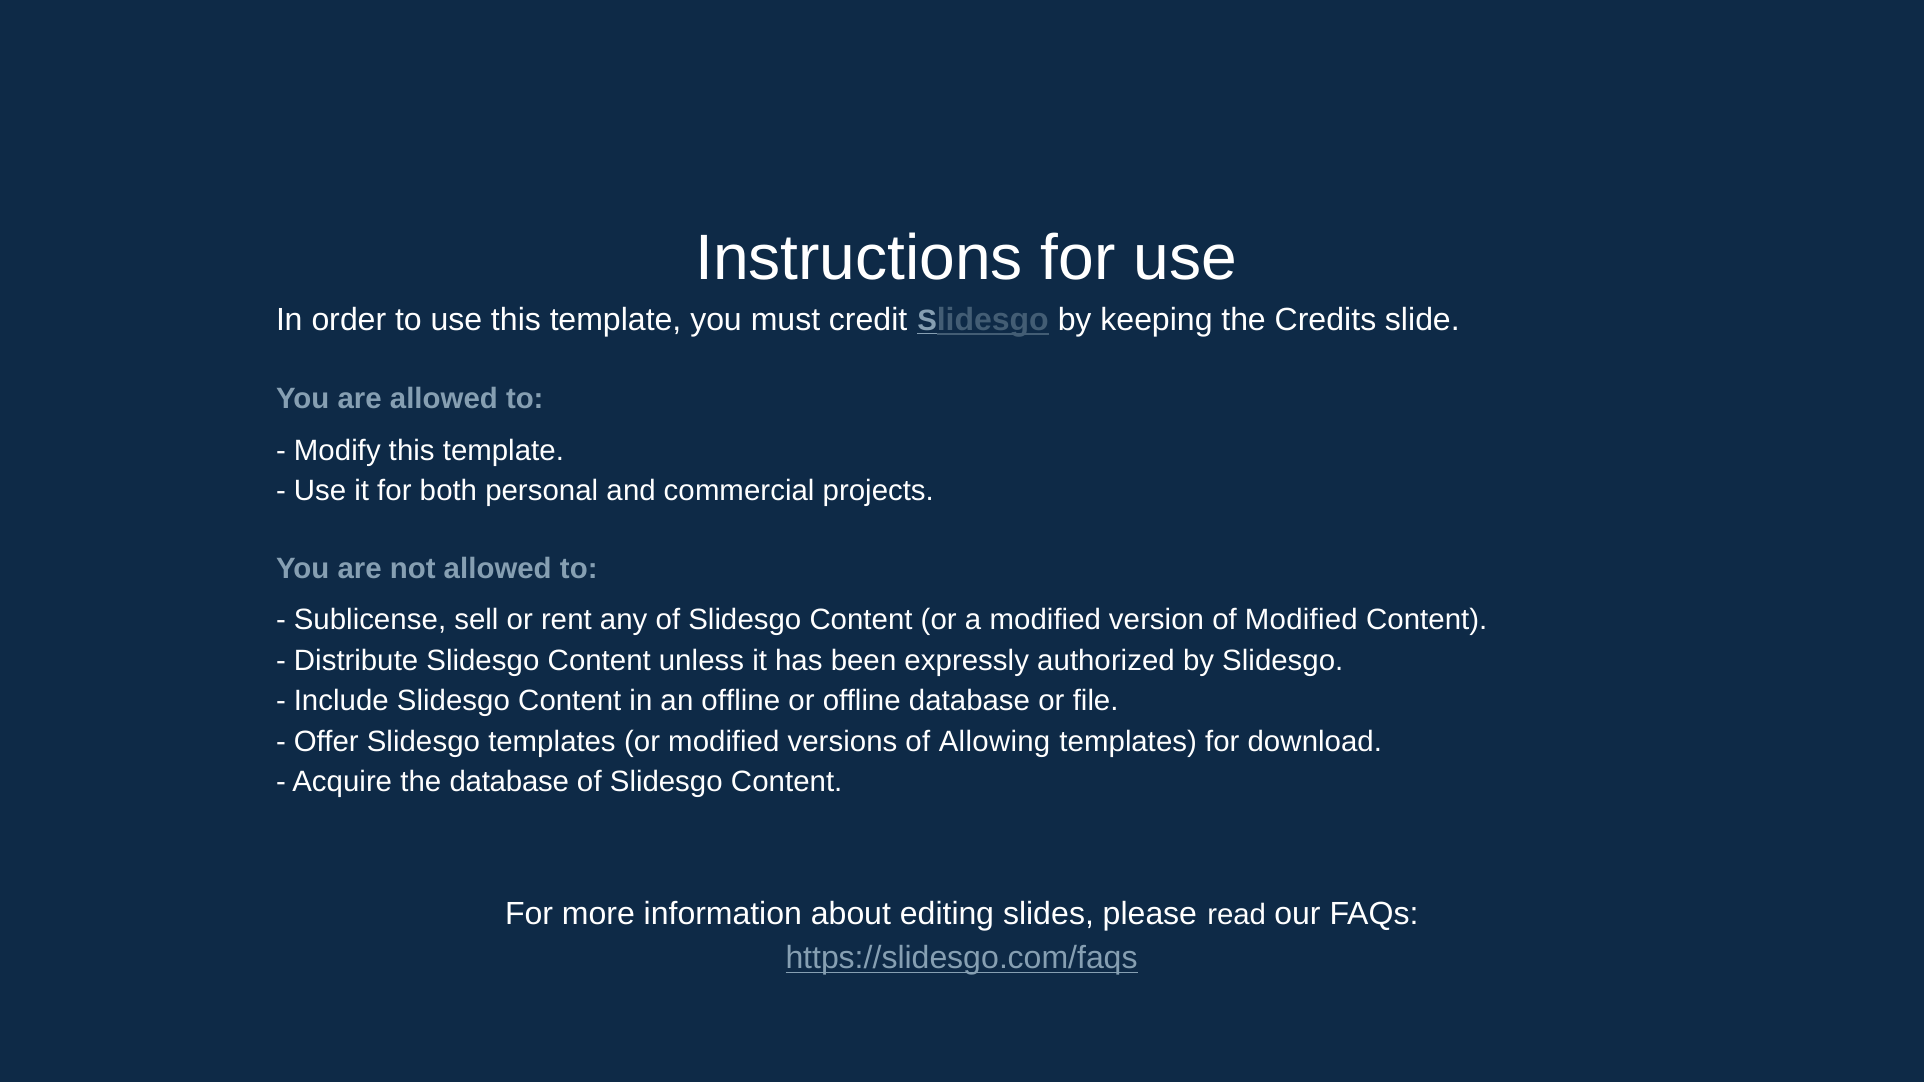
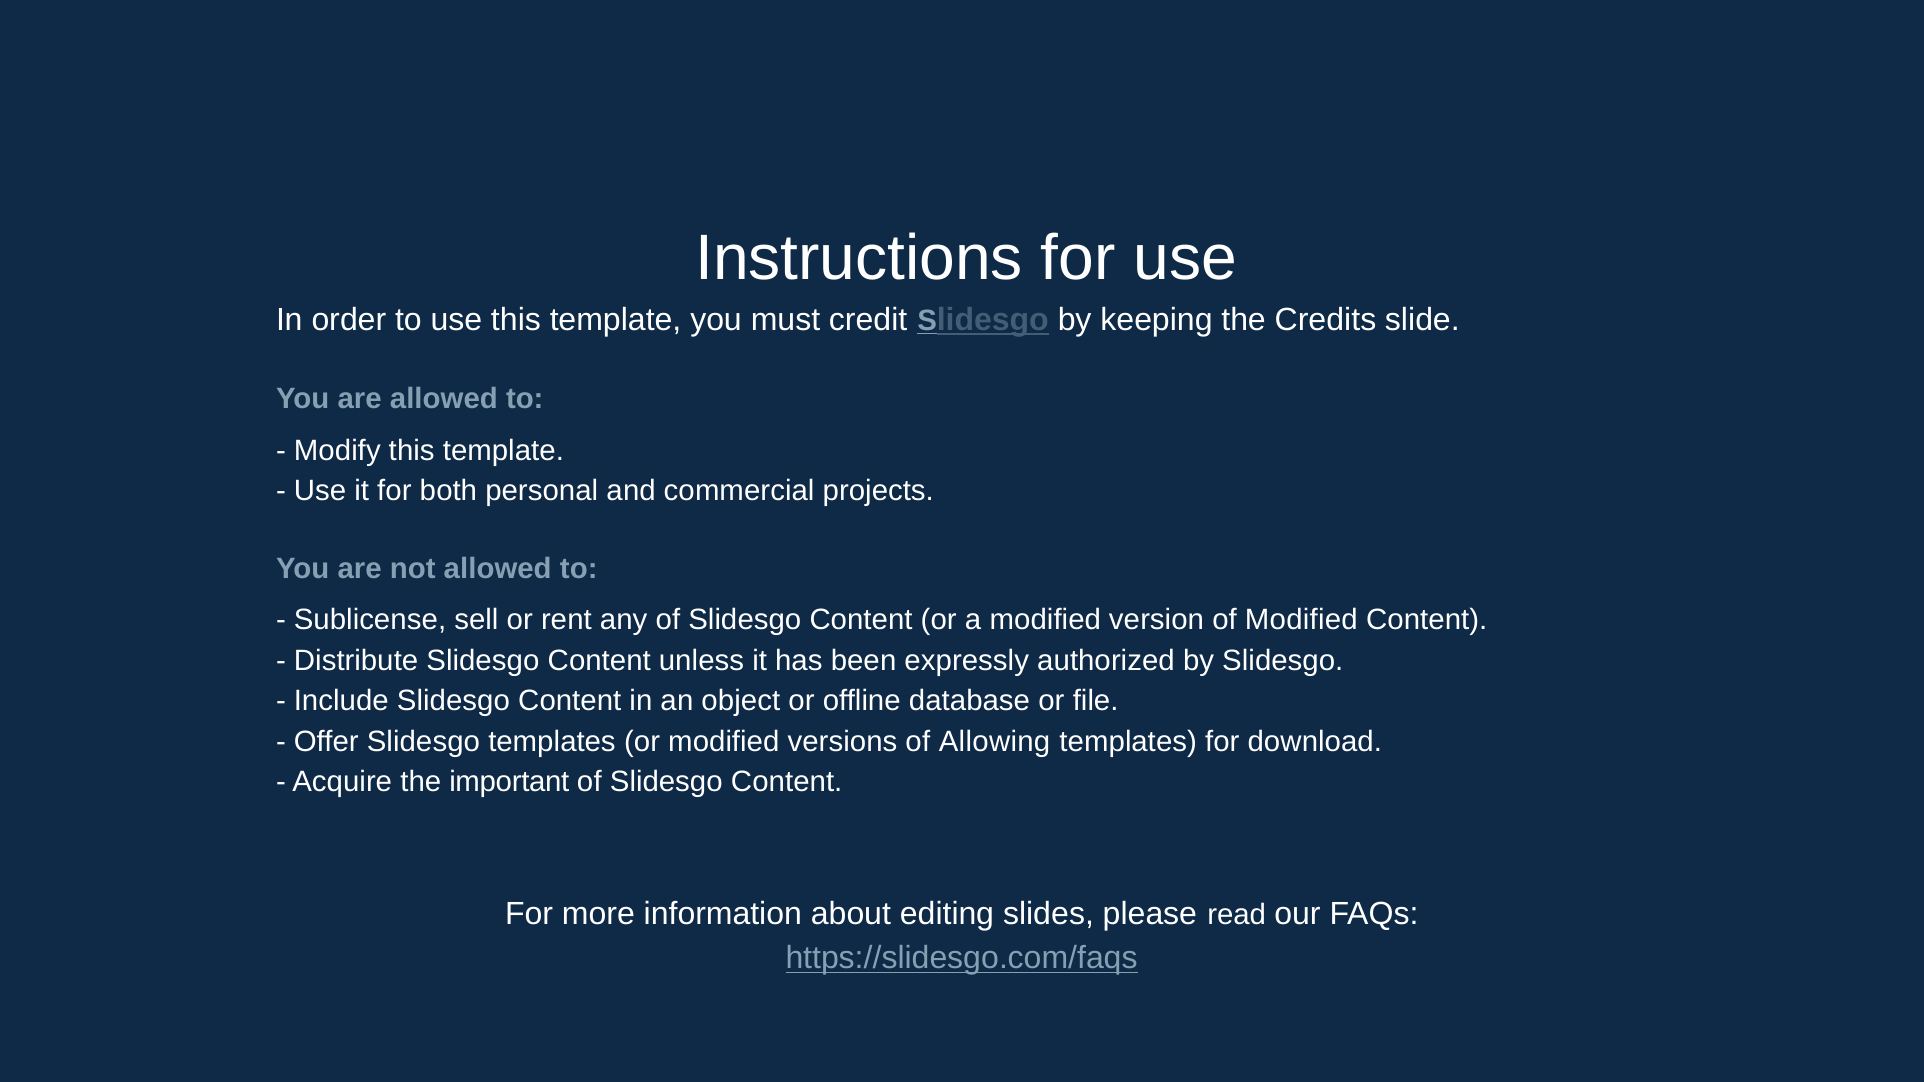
an offline: offline -> object (741, 701)
the database: database -> important (509, 782)
